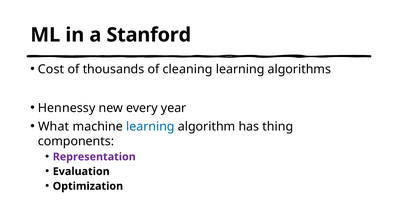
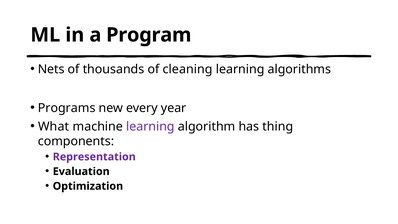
Stanford: Stanford -> Program (149, 35)
Cost: Cost -> Nets (51, 69)
Hennessy: Hennessy -> Programs (67, 108)
learning colour: blue -> purple (150, 126)
